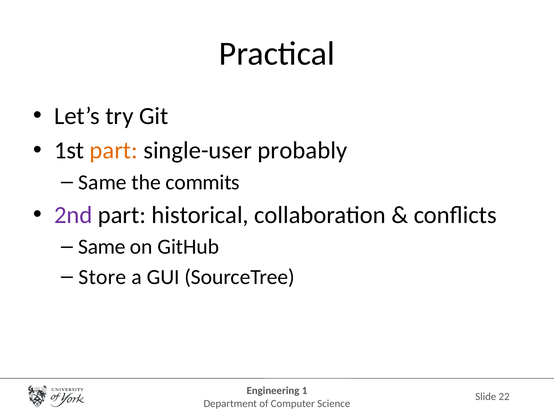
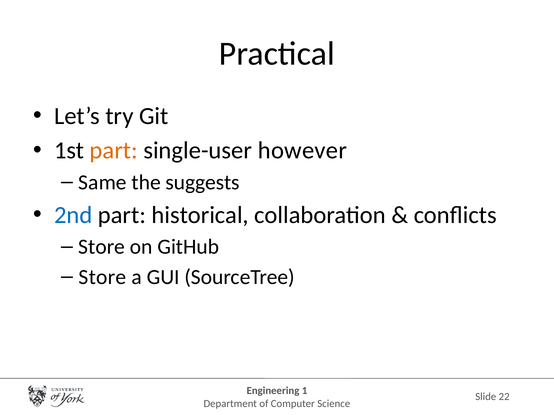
probably: probably -> however (302, 151)
commits: commits -> suggests (203, 183)
2nd colour: purple -> blue (73, 215)
Same: Same -> Store (102, 247)
